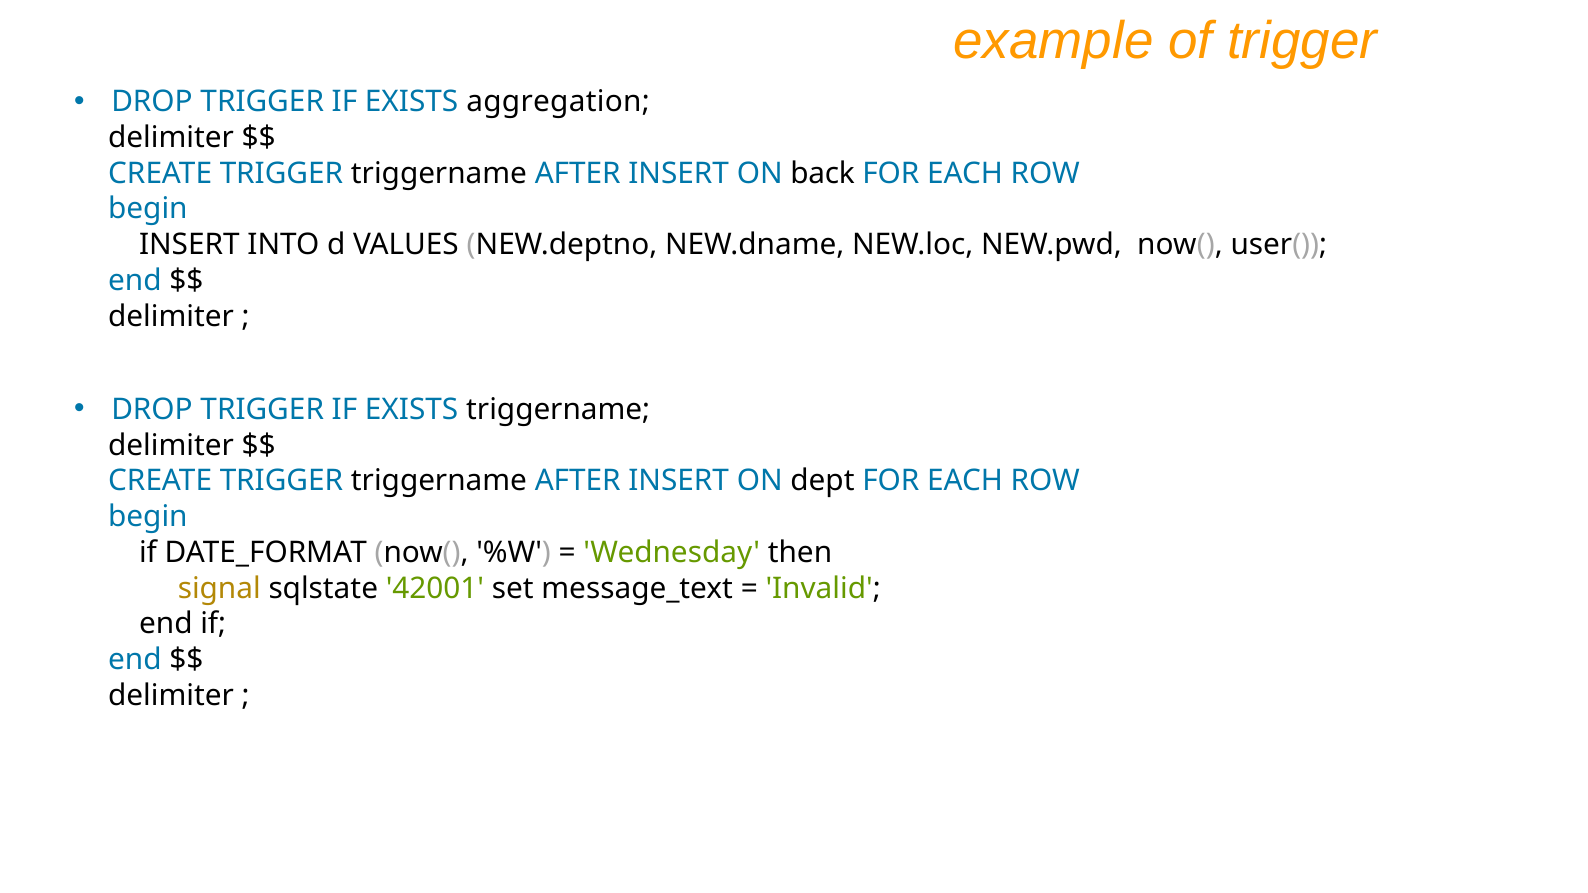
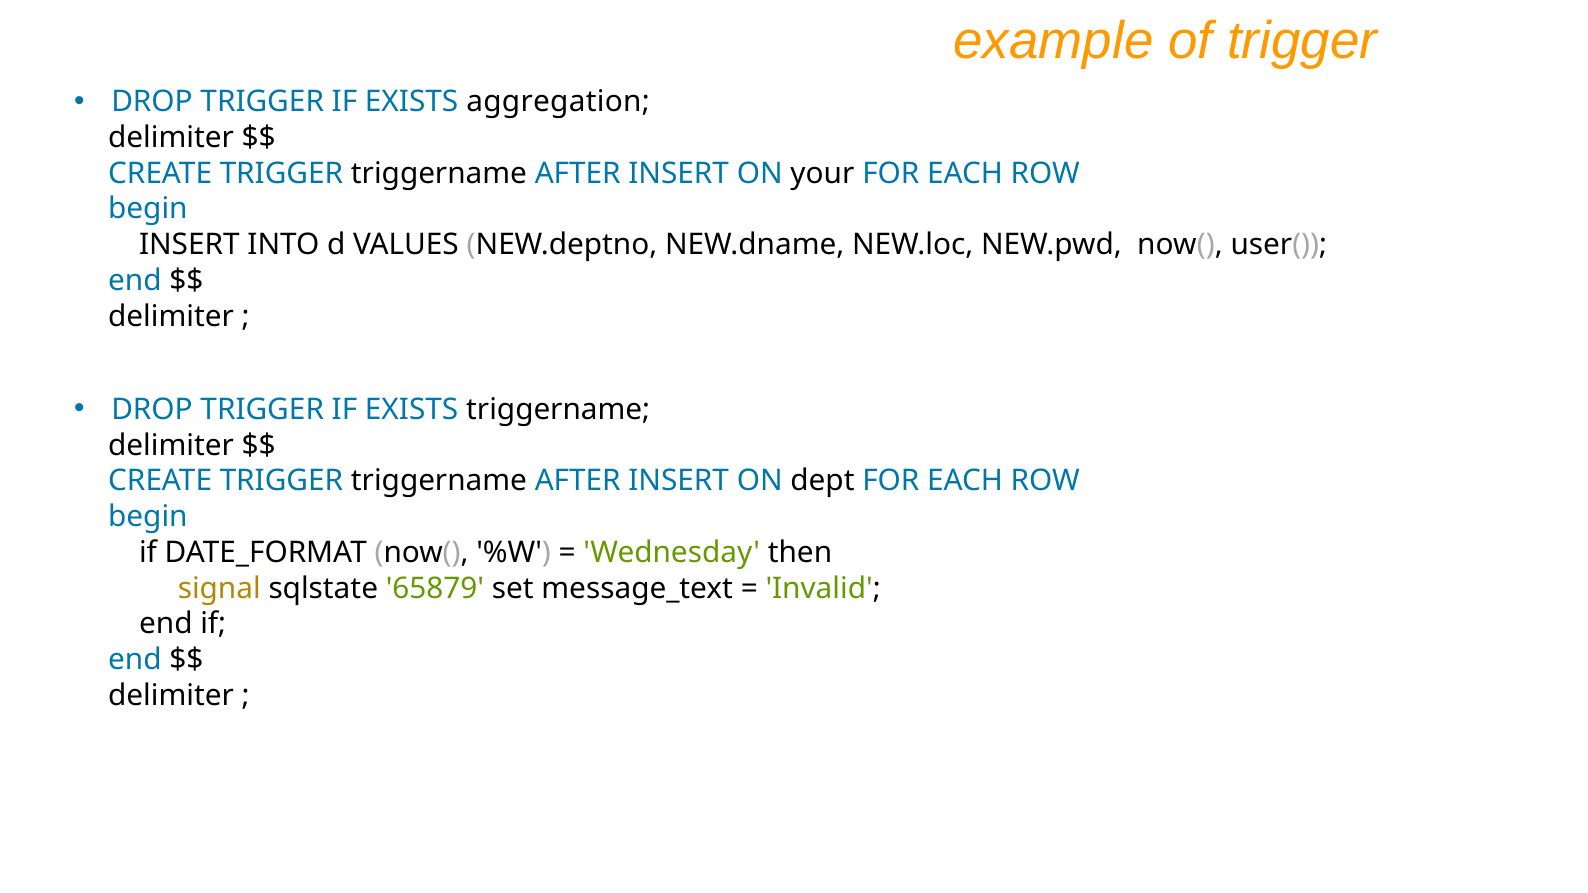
back: back -> your (822, 173)
42001: 42001 -> 65879 (435, 588)
